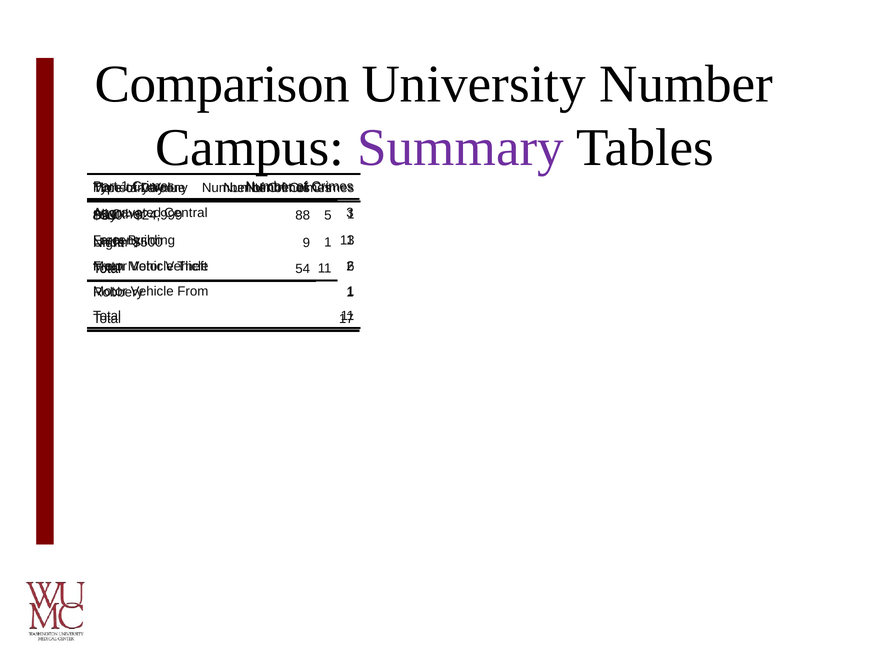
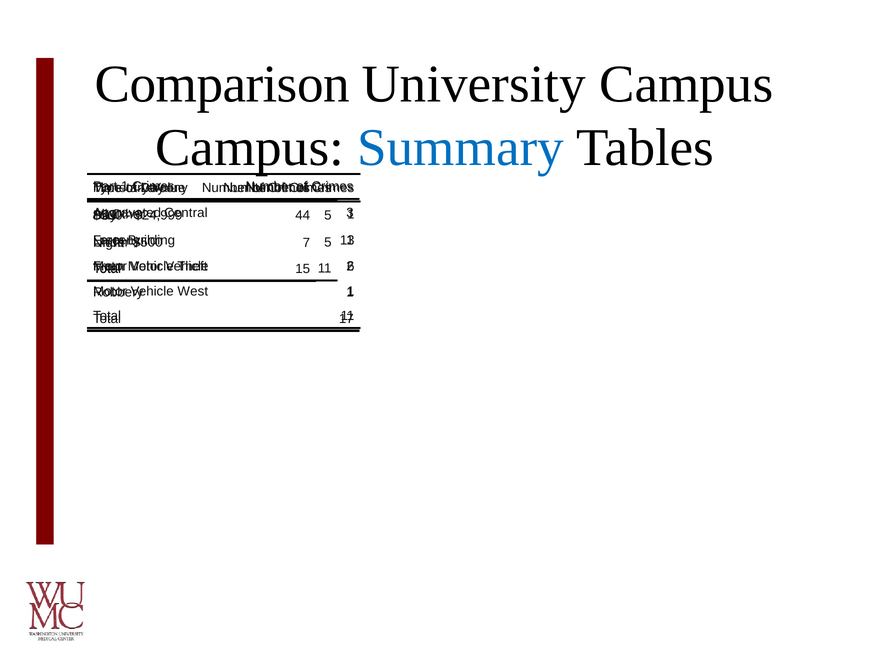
University Number: Number -> Campus (686, 84)
Summary colour: purple -> blue (461, 148)
88: 88 -> 44 (303, 216)
1: 1 -> 5 (328, 243)
9: 9 -> 7 (306, 243)
54: 54 -> 15 (303, 269)
Vehicle From: From -> West (193, 291)
